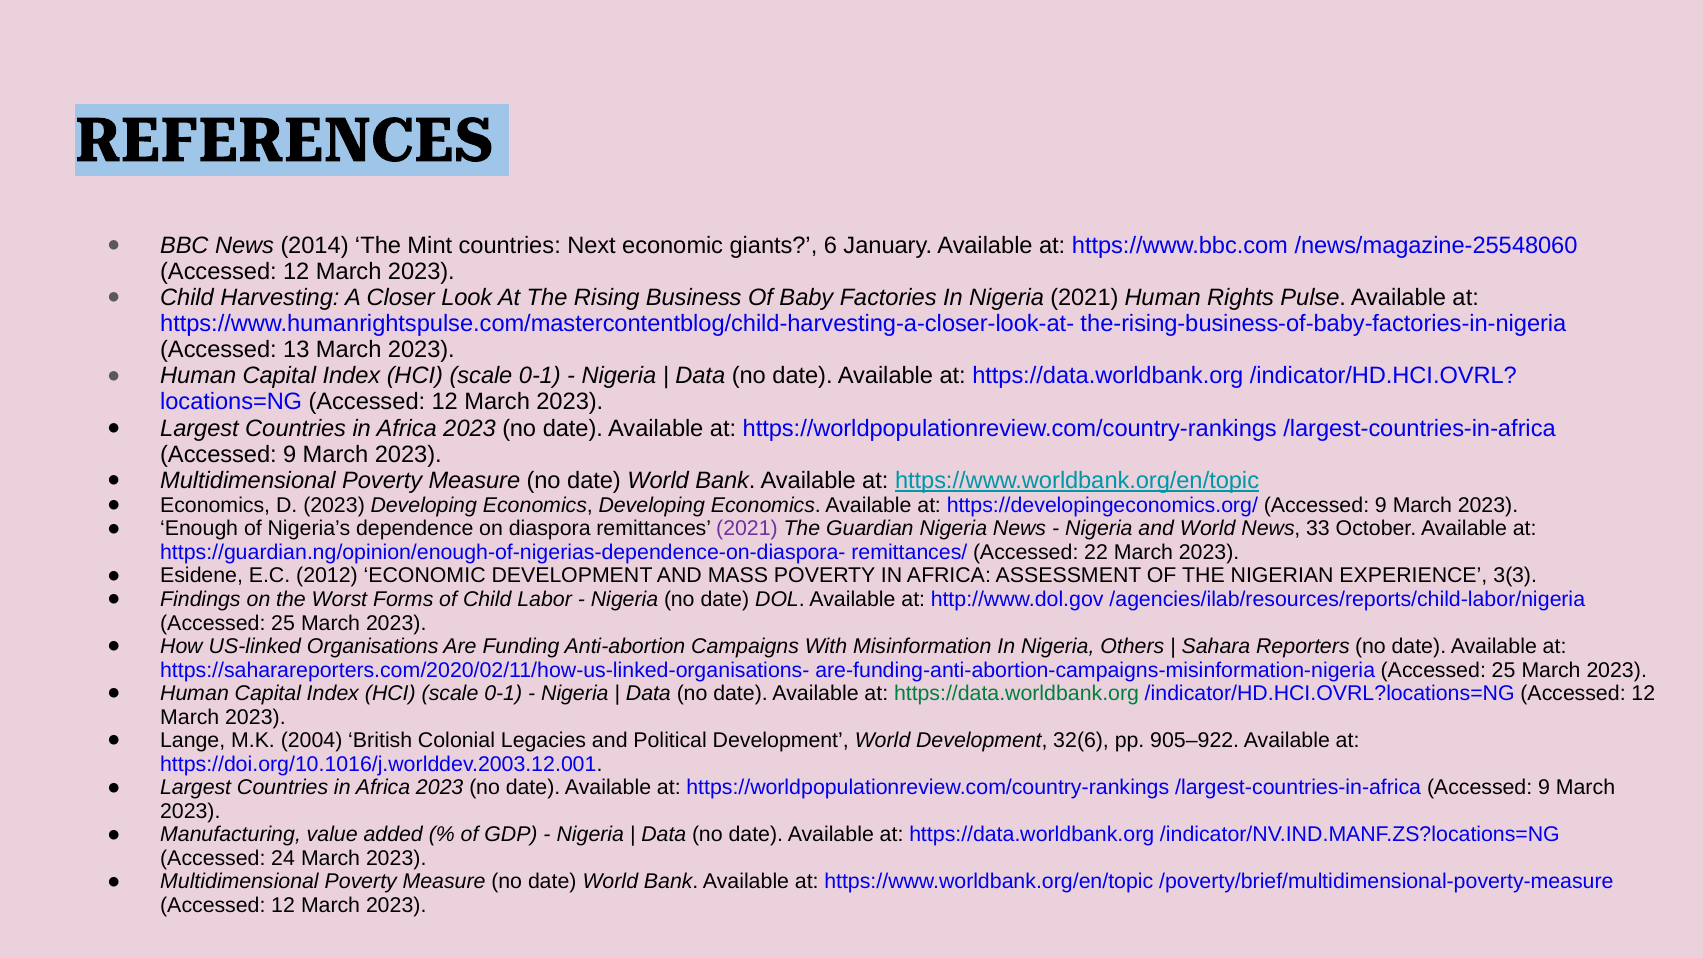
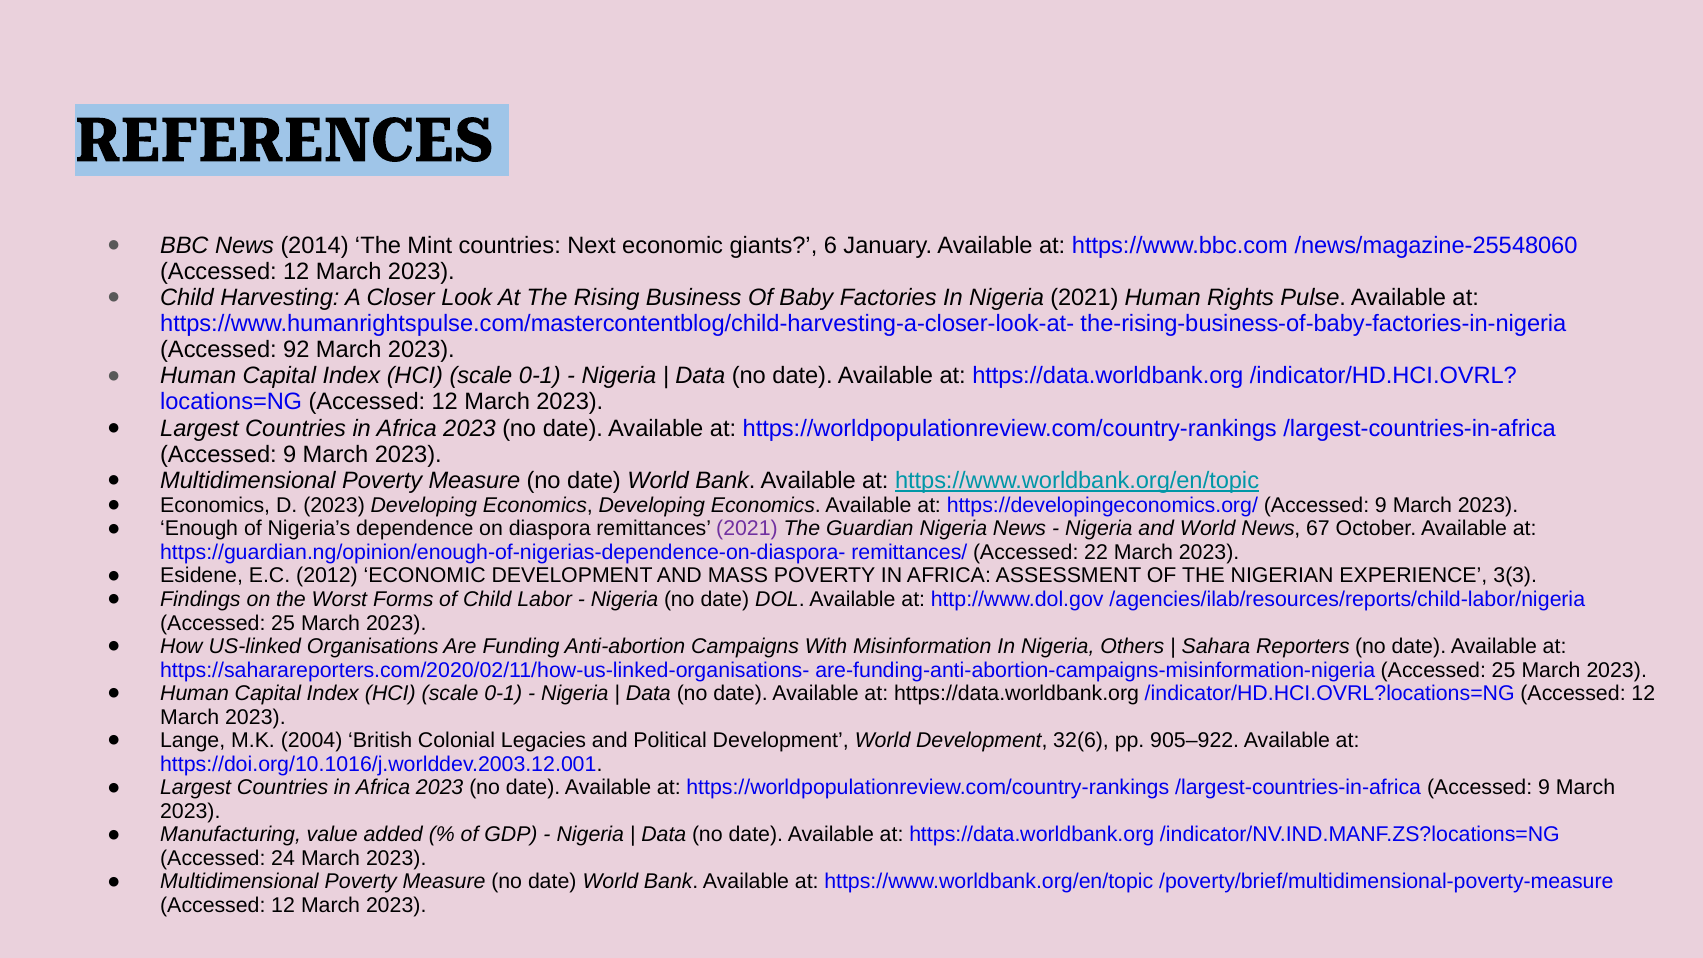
13: 13 -> 92 (296, 350)
33: 33 -> 67 (1318, 529)
https://data.worldbank.org colour: green -> black (1016, 694)
